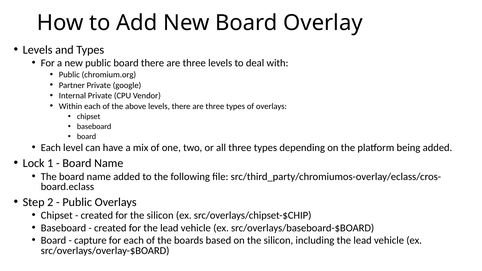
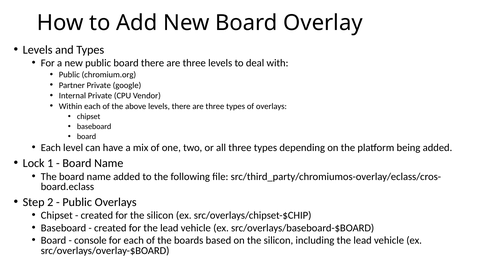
capture: capture -> console (90, 241)
